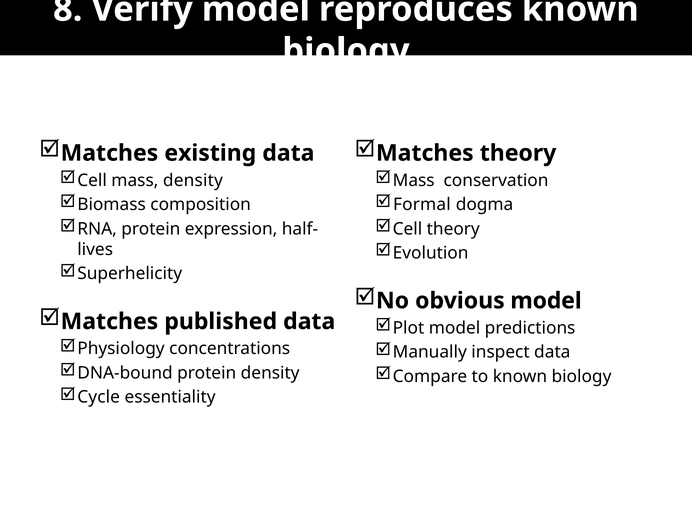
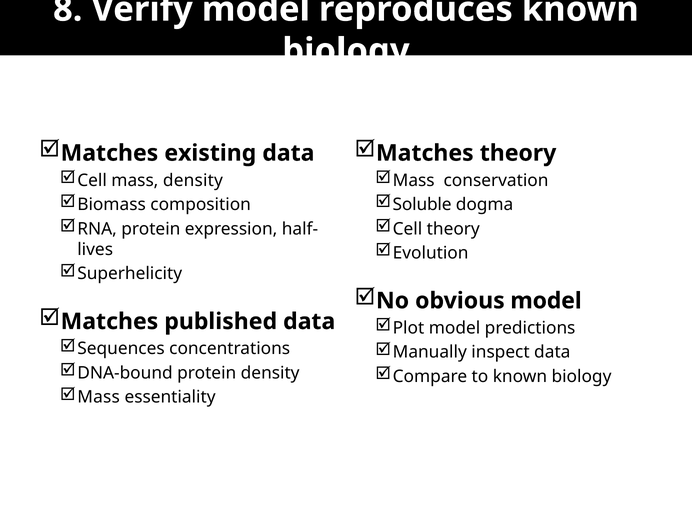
Formal: Formal -> Soluble (422, 205)
Physiology: Physiology -> Sequences (121, 349)
Cycle: Cycle -> Mass (99, 397)
